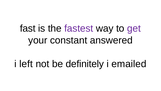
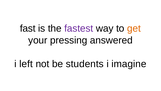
get colour: purple -> orange (134, 28)
constant: constant -> pressing (69, 40)
definitely: definitely -> students (85, 64)
emailed: emailed -> imagine (129, 64)
